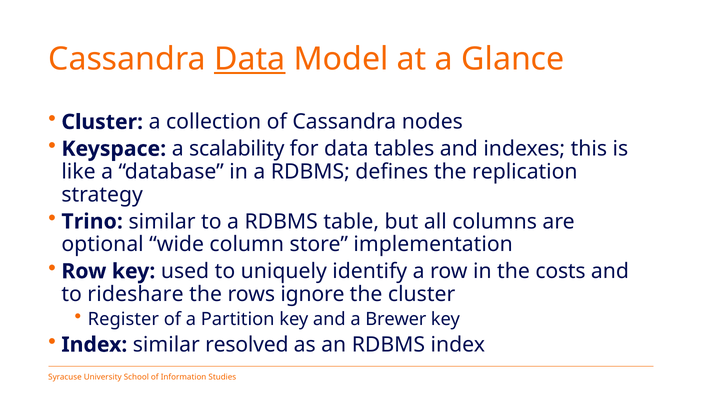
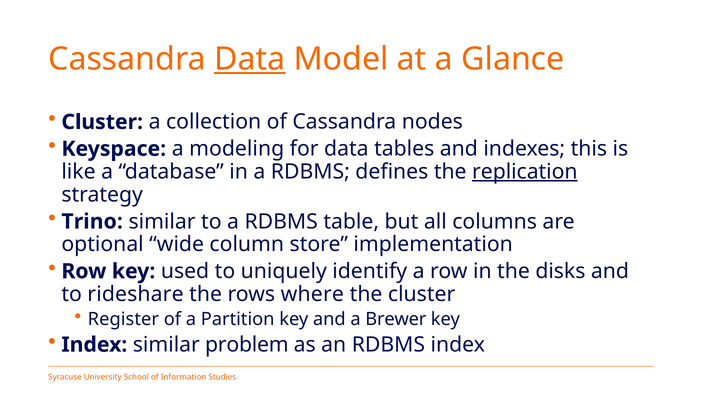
scalability: scalability -> modeling (237, 149)
replication underline: none -> present (525, 172)
costs: costs -> disks (560, 271)
ignore: ignore -> where (312, 294)
resolved: resolved -> problem (247, 345)
